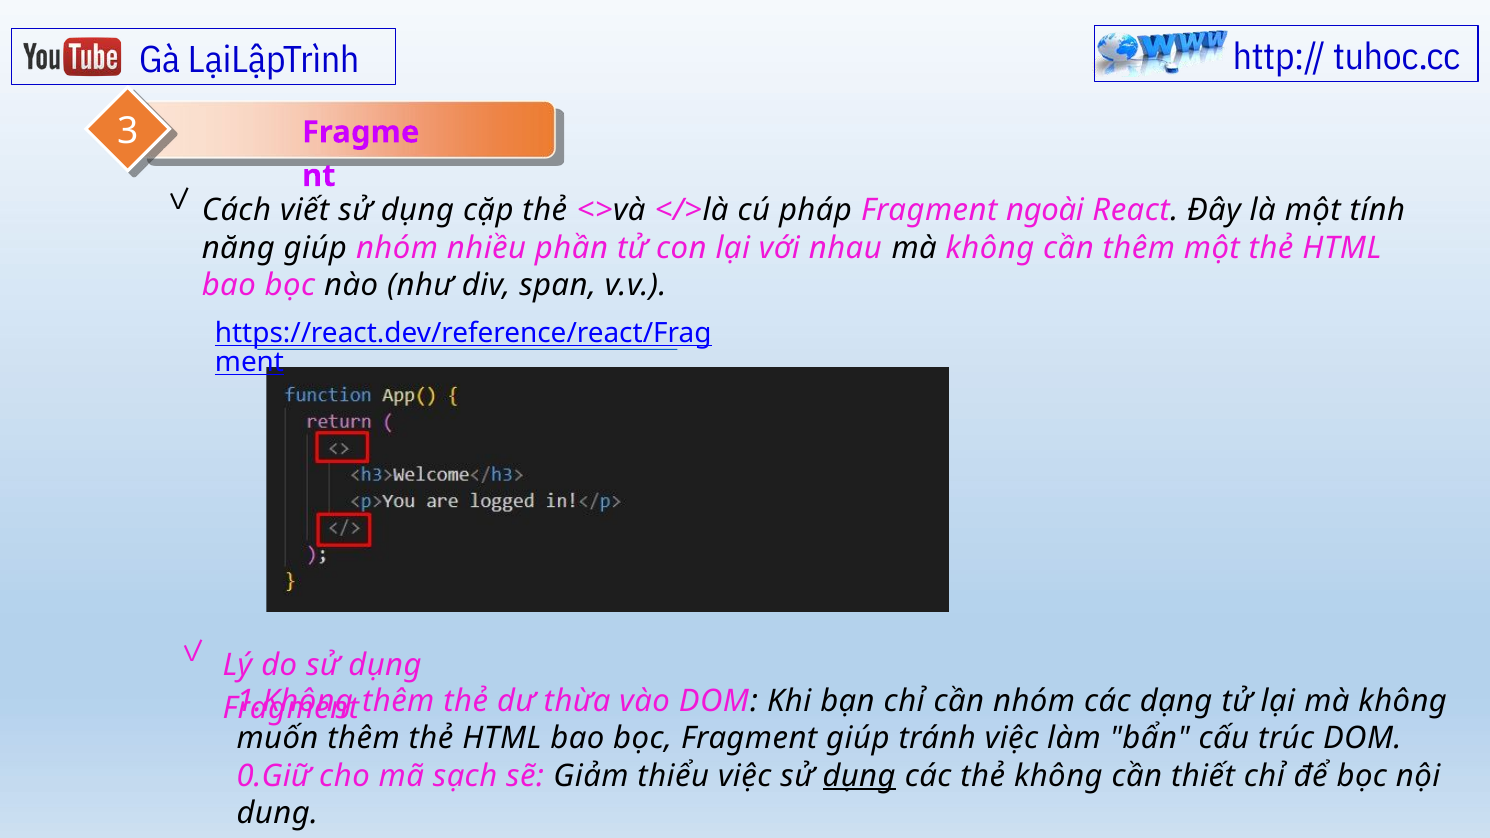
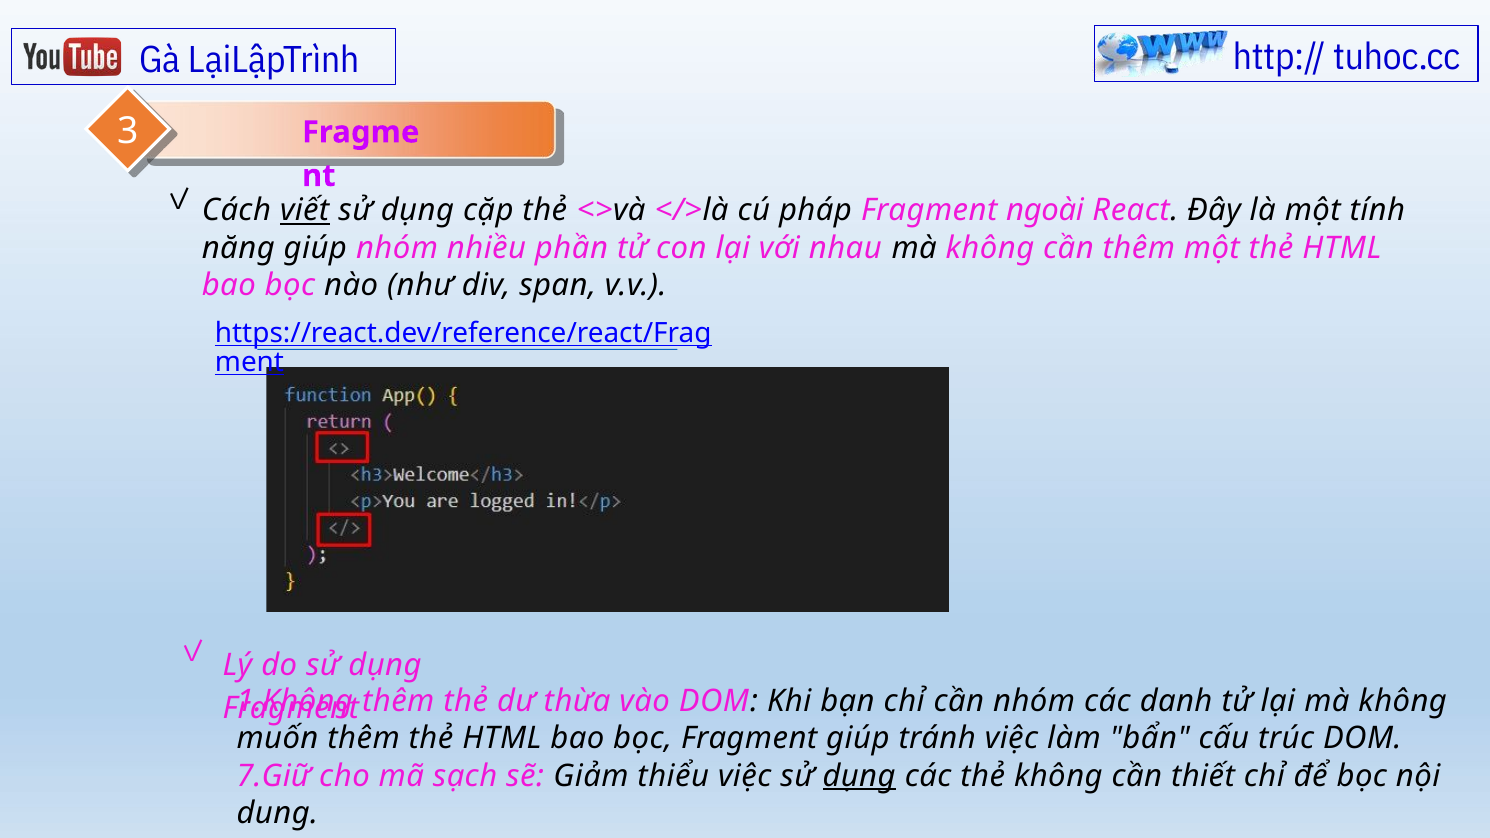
viết underline: none -> present (305, 211)
dạng: dạng -> danh (1176, 702)
0.Giữ: 0.Giữ -> 7.Giữ (273, 776)
